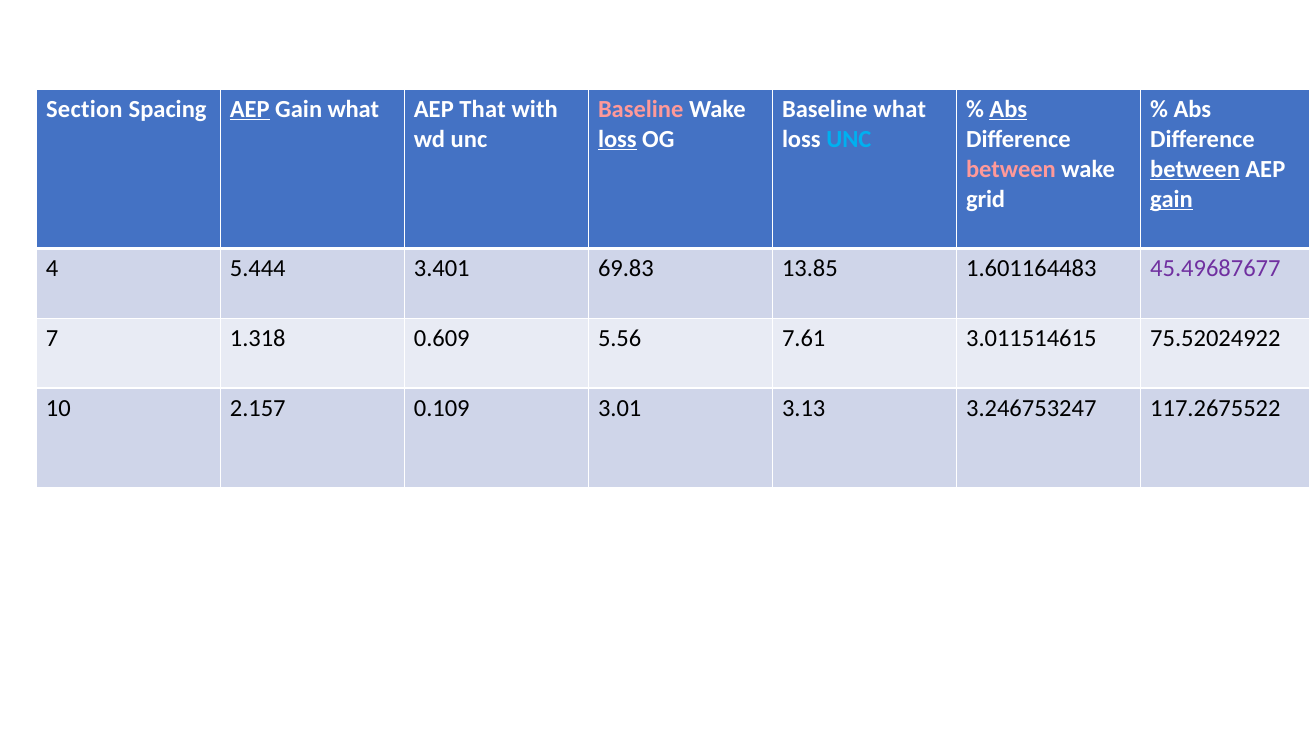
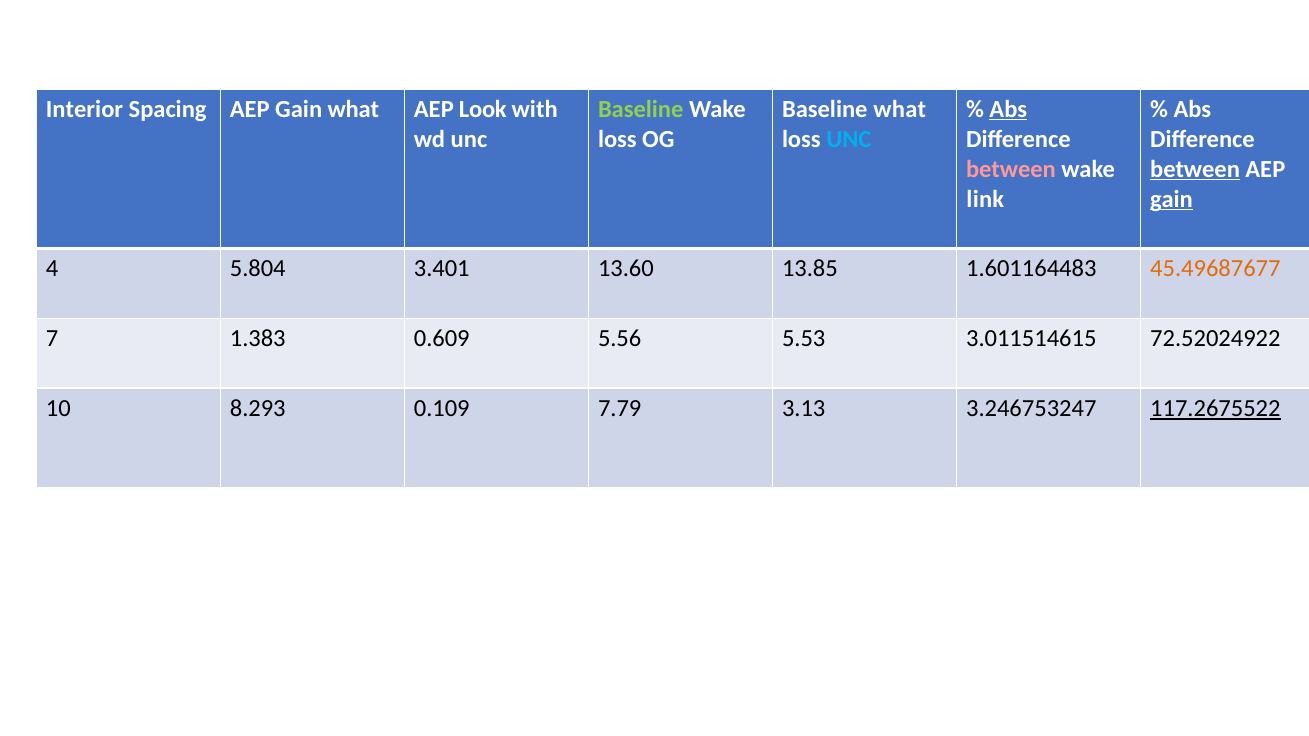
Section: Section -> Interior (85, 109)
AEP underline: present -> none (250, 109)
That: That -> Look (483, 109)
Baseline colour: pink -> light green (641, 109)
loss underline: present -> none (617, 139)
grid: grid -> link (985, 199)
5.444: 5.444 -> 5.804 (258, 269)
69.83: 69.83 -> 13.60 (626, 269)
45.49687677 colour: purple -> orange (1215, 269)
1.318: 1.318 -> 1.383 (258, 339)
7.61: 7.61 -> 5.53 (804, 339)
75.52024922: 75.52024922 -> 72.52024922 (1215, 339)
2.157: 2.157 -> 8.293 (258, 408)
3.01: 3.01 -> 7.79 (620, 408)
117.2675522 underline: none -> present (1215, 408)
